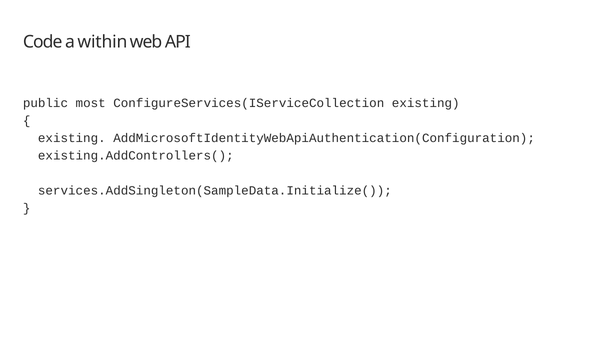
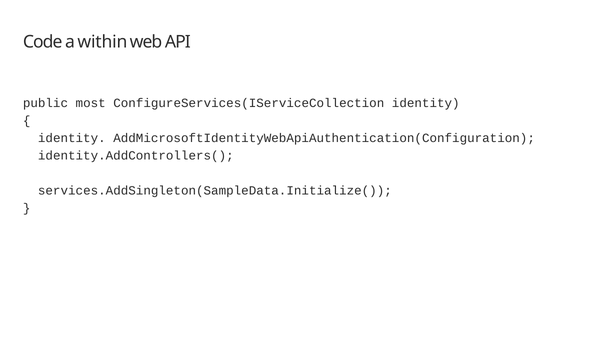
ConfigureServices(IServiceCollection existing: existing -> identity (426, 103)
existing: existing -> identity (72, 138)
existing.AddControllers(: existing.AddControllers( -> identity.AddControllers( (136, 156)
